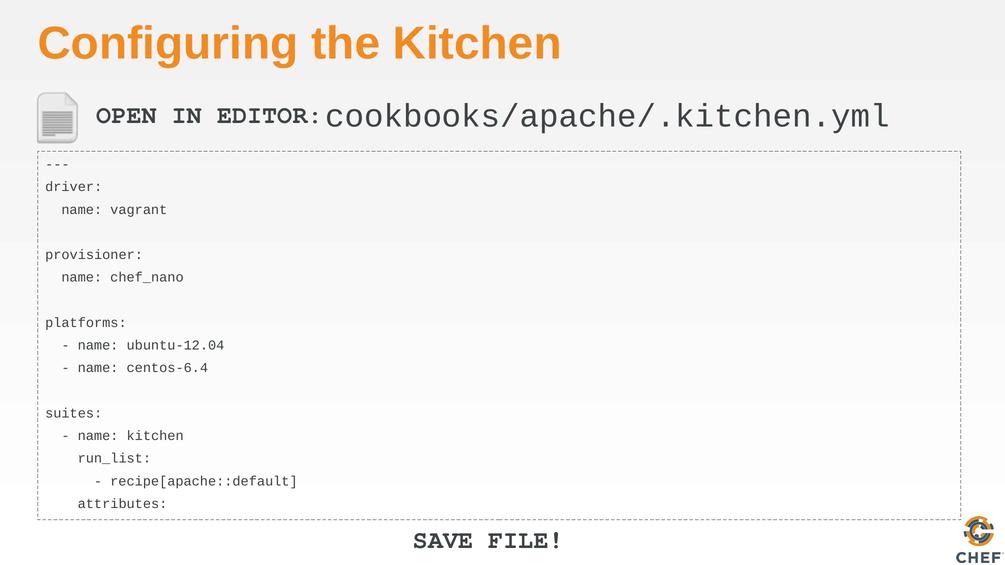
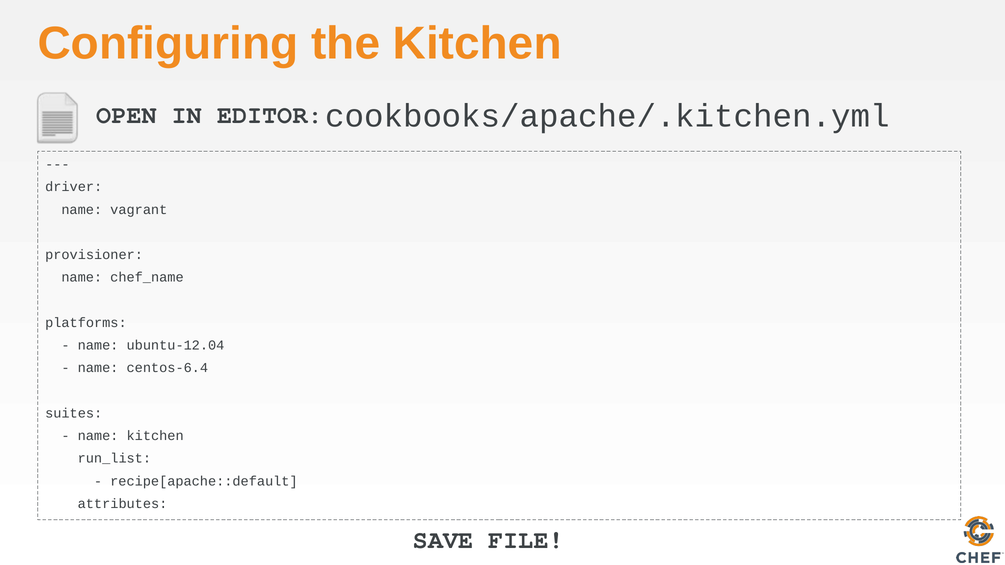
chef_nano: chef_nano -> chef_name (147, 278)
